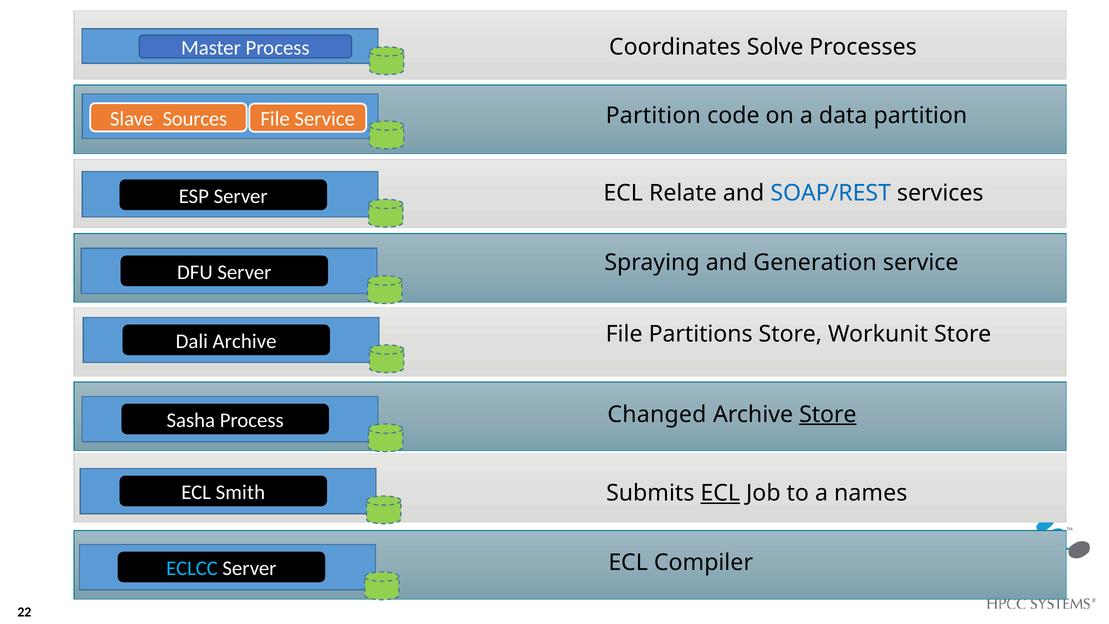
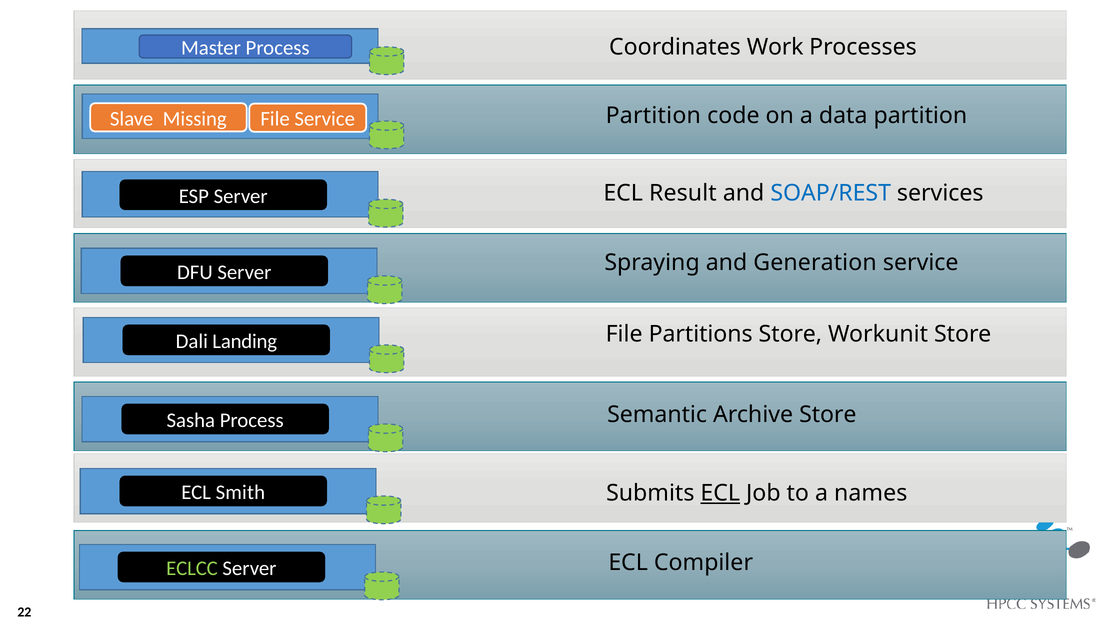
Solve: Solve -> Work (775, 47)
Sources: Sources -> Missing (195, 119)
Relate: Relate -> Result (683, 193)
Dali Archive: Archive -> Landing (245, 341)
Changed: Changed -> Semantic (657, 414)
Store underline: present -> none (828, 414)
ECLCC colour: light blue -> light green (192, 568)
